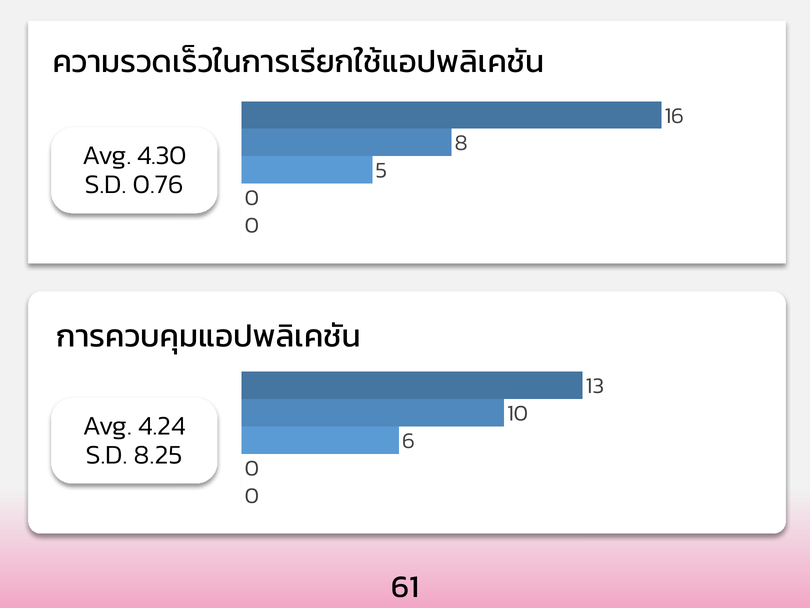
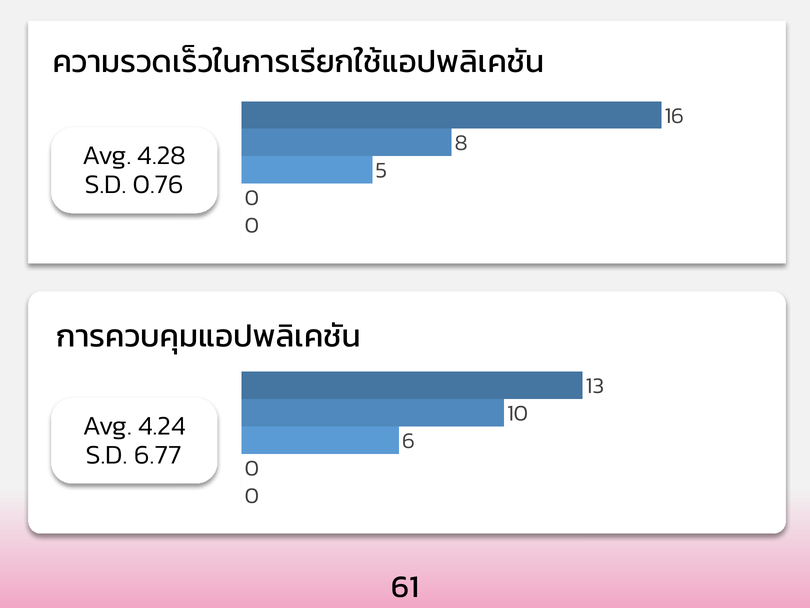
4.30: 4.30 -> 4.28 (162, 155)
8.25: 8.25 -> 6.77 (158, 454)
